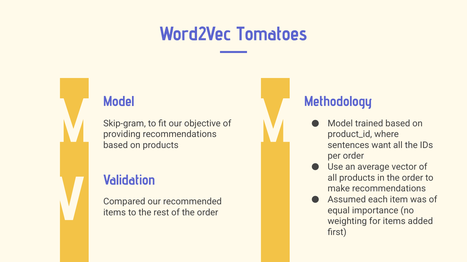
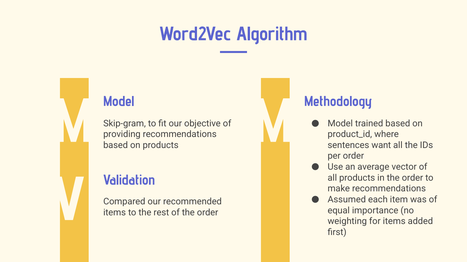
Tomatoes: Tomatoes -> Algorithm (272, 34)
